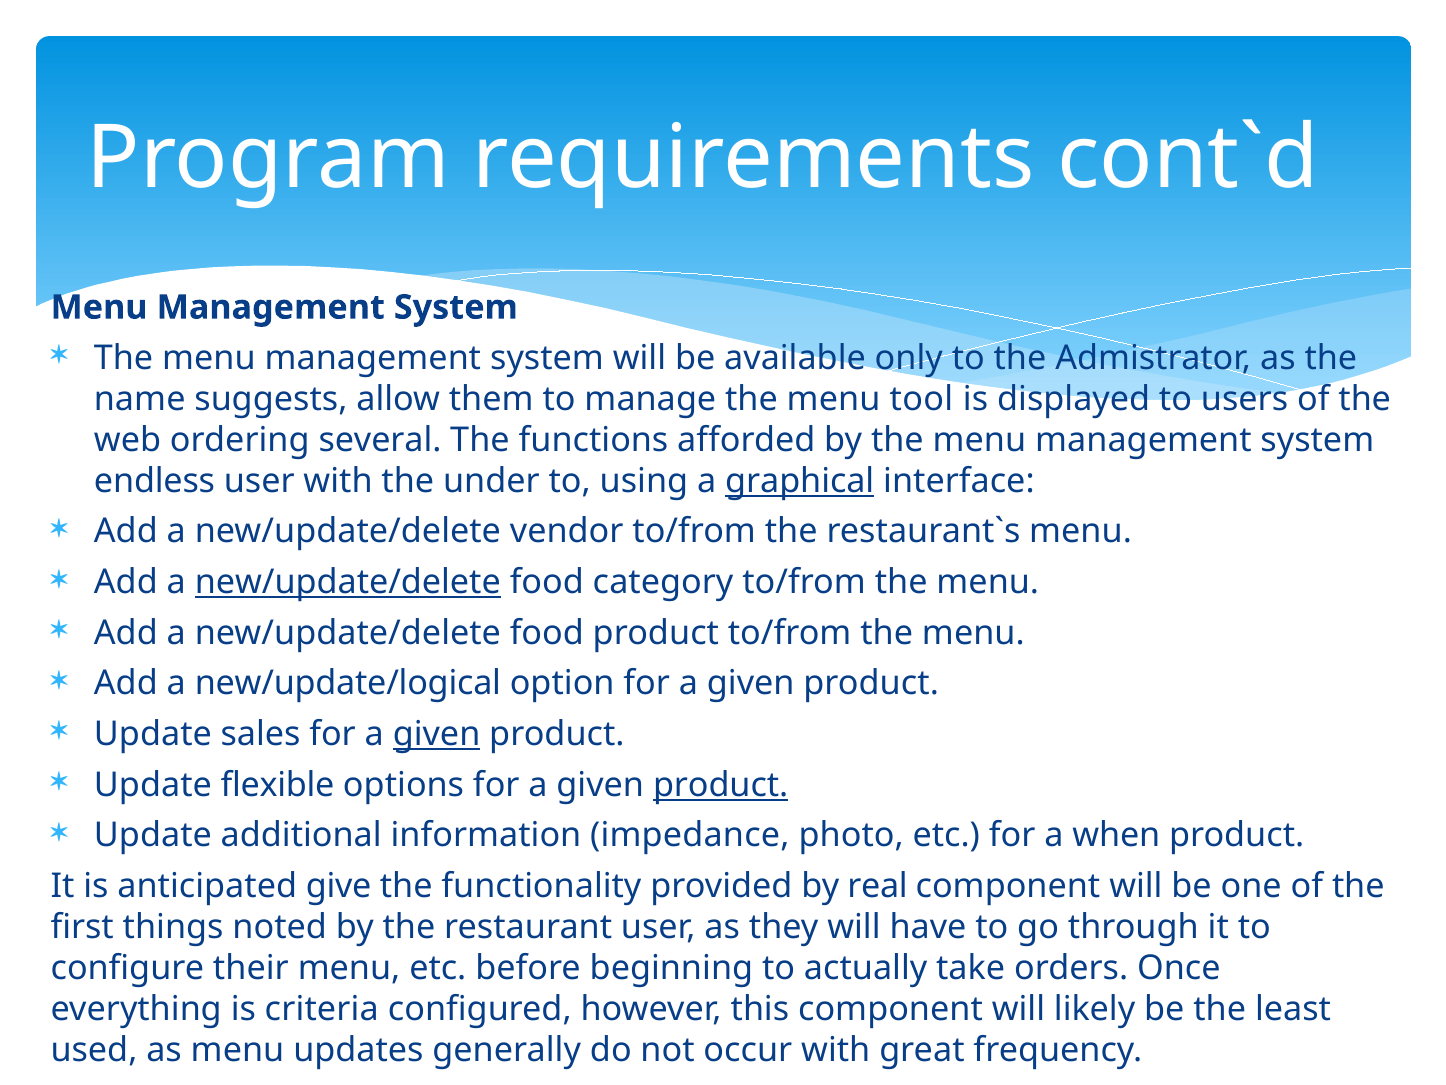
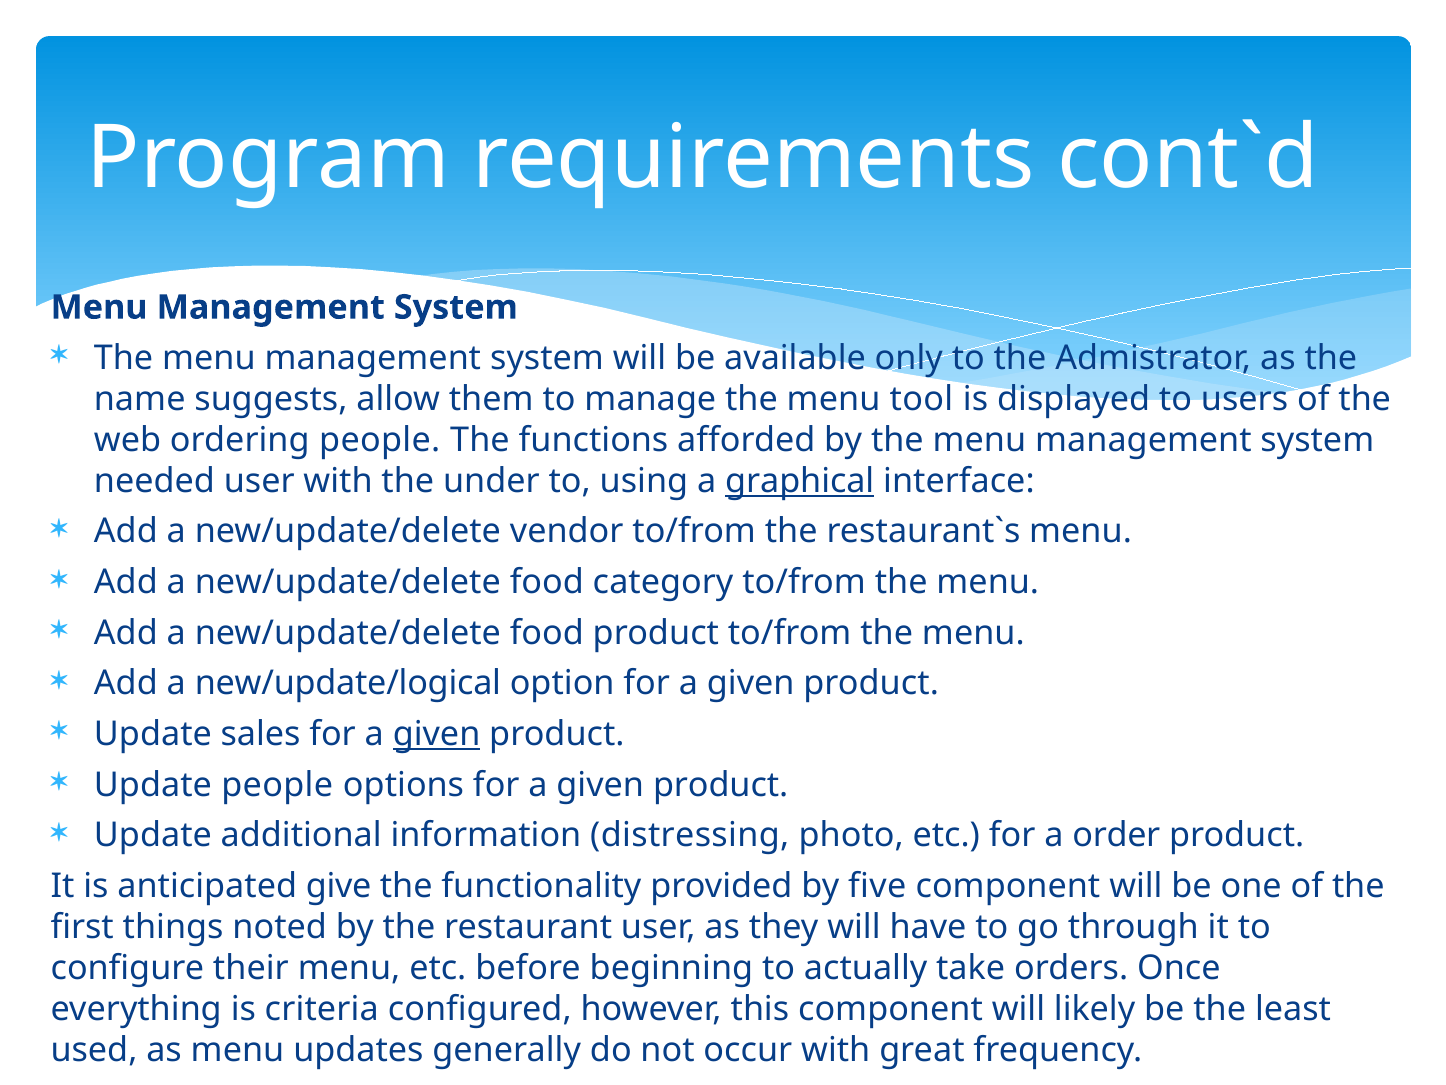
ordering several: several -> people (380, 440)
endless: endless -> needed (154, 481)
new/update/delete underline: present -> none (348, 582)
Update flexible: flexible -> people (277, 784)
product underline: present -> none (721, 784)
impedance: impedance -> distressing (690, 835)
when: when -> order (1116, 835)
real: real -> five (877, 886)
